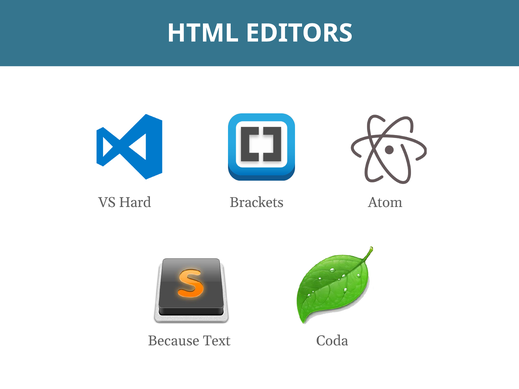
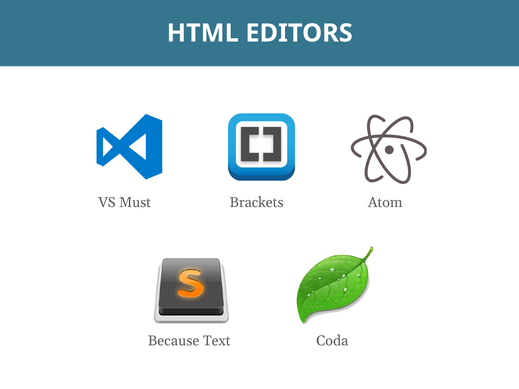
Hard: Hard -> Must (135, 203)
